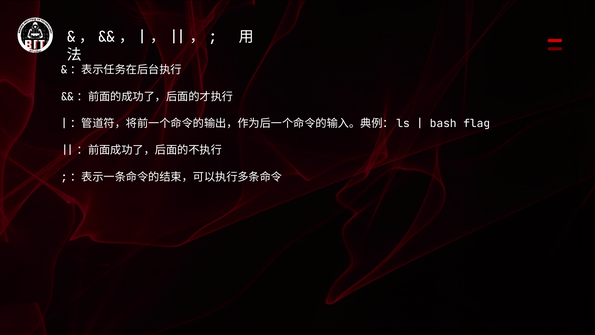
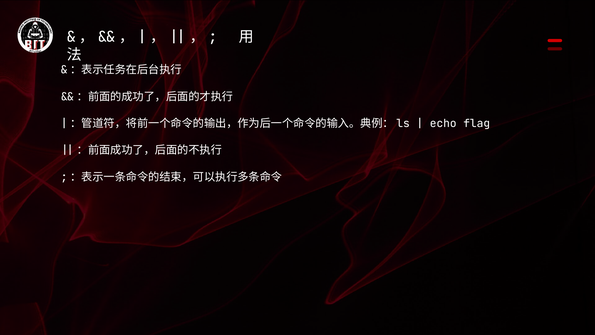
bash: bash -> echo (443, 123)
